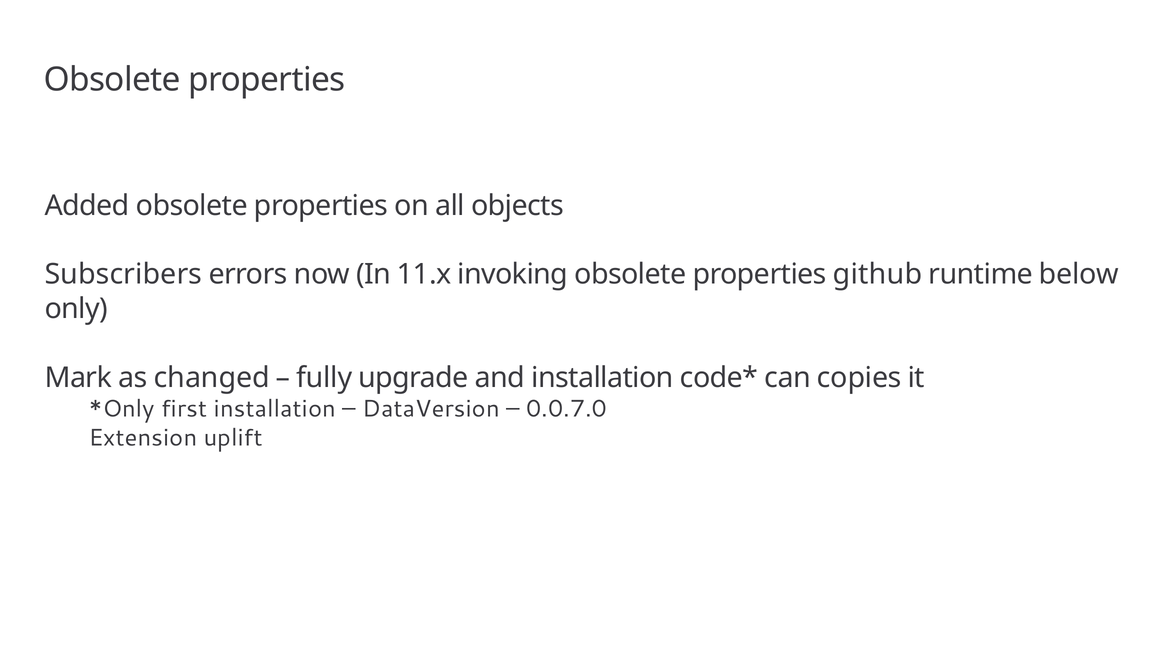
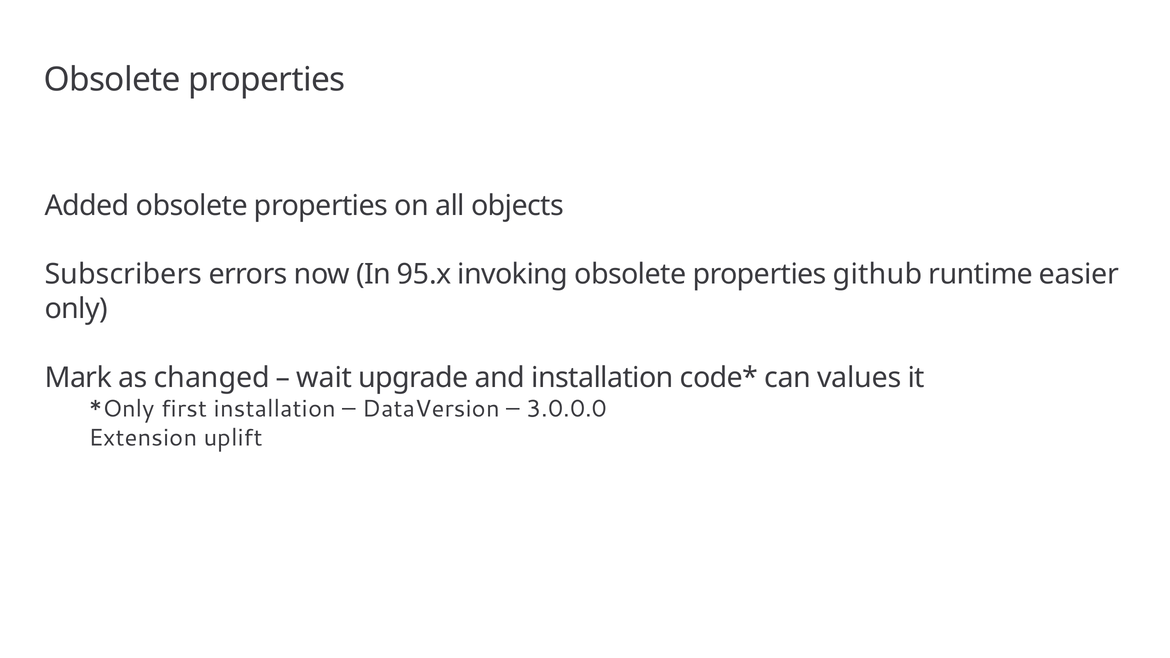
11.x: 11.x -> 95.x (424, 275)
below: below -> easier (1079, 275)
fully: fully -> wait (324, 378)
copies: copies -> values (859, 378)
0.0.7.0: 0.0.7.0 -> 3.0.0.0 (567, 409)
